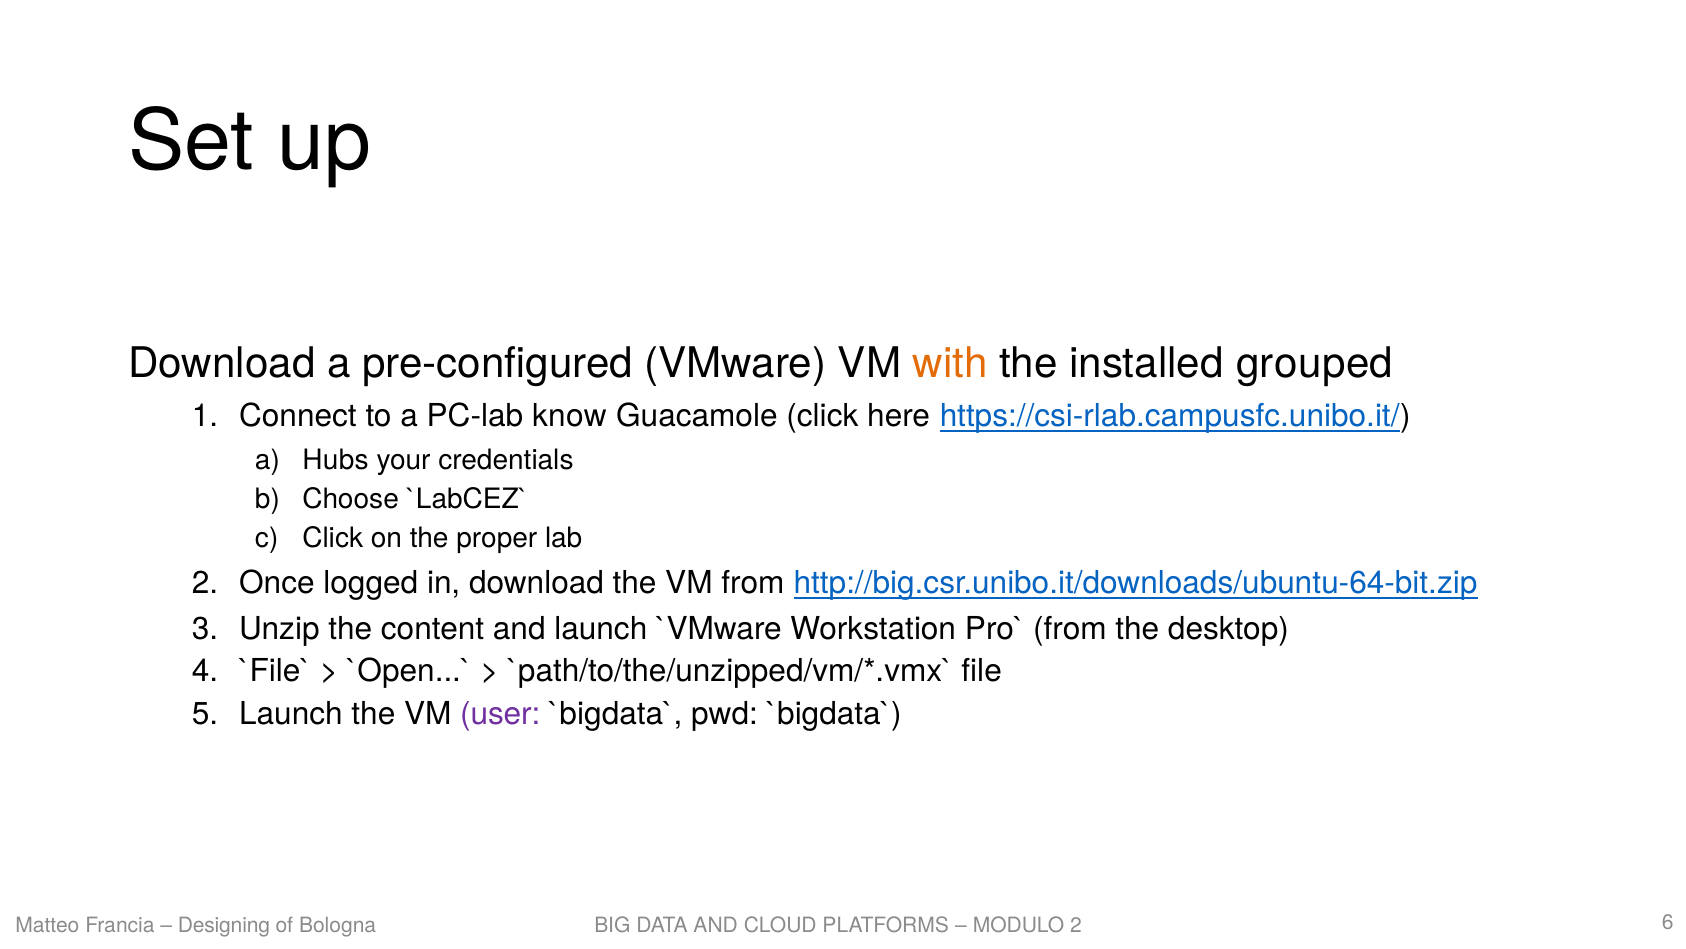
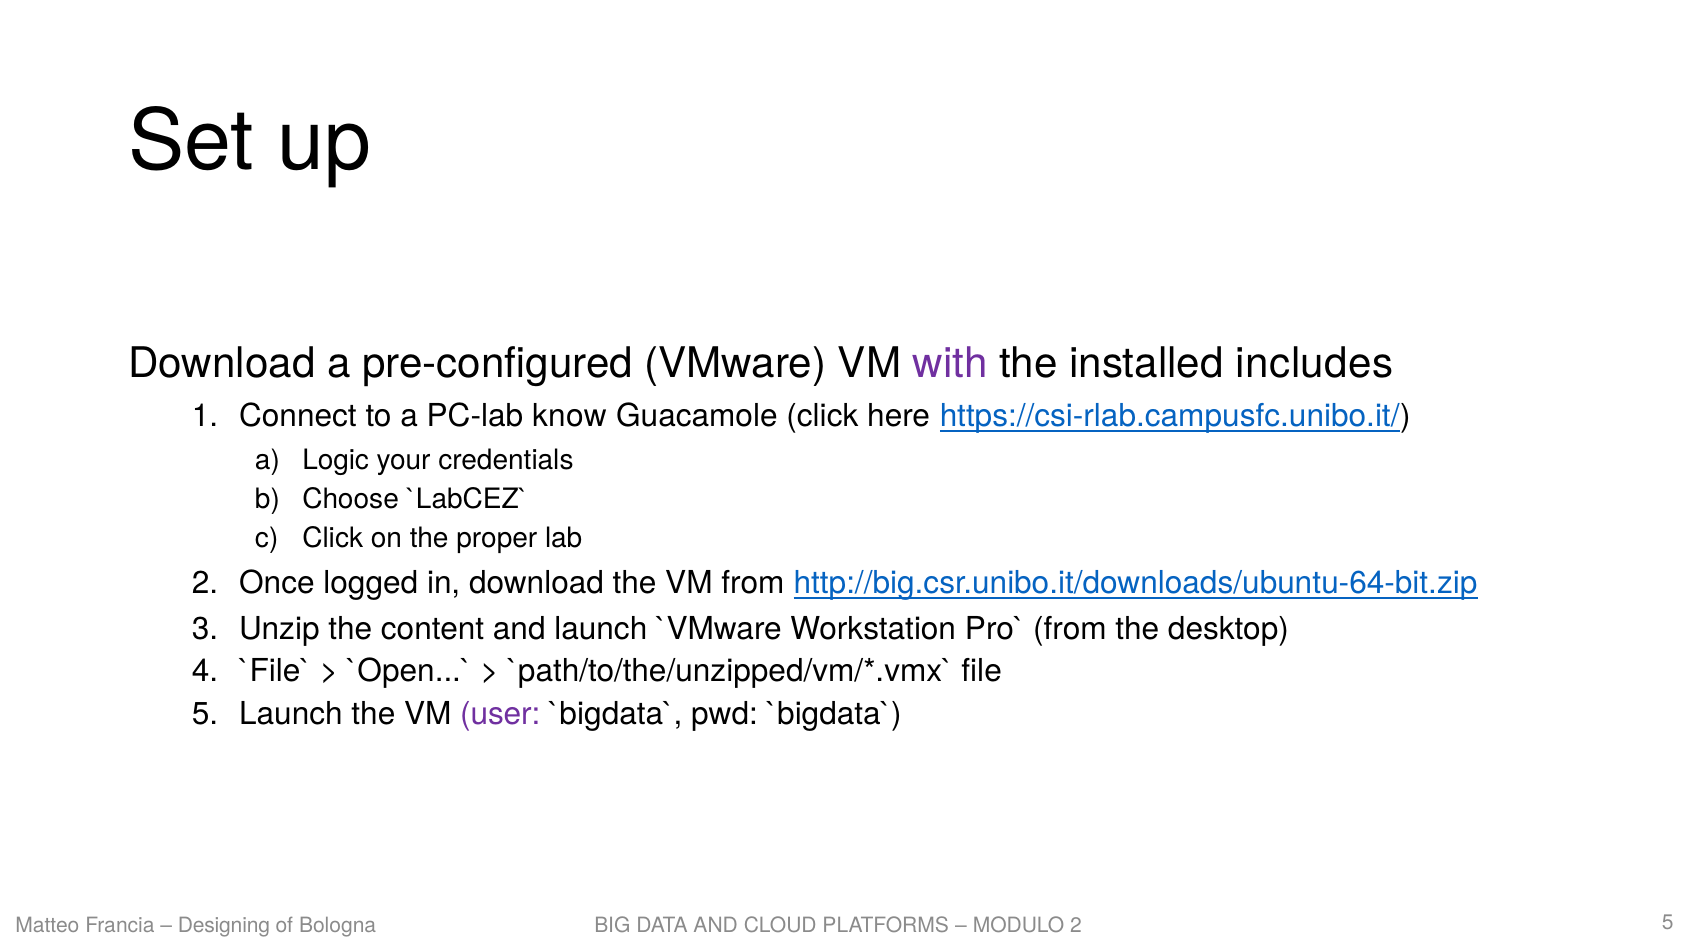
with colour: orange -> purple (950, 363)
grouped: grouped -> includes (1315, 363)
Hubs: Hubs -> Logic (336, 459)
Bologna 6: 6 -> 5 (1668, 922)
